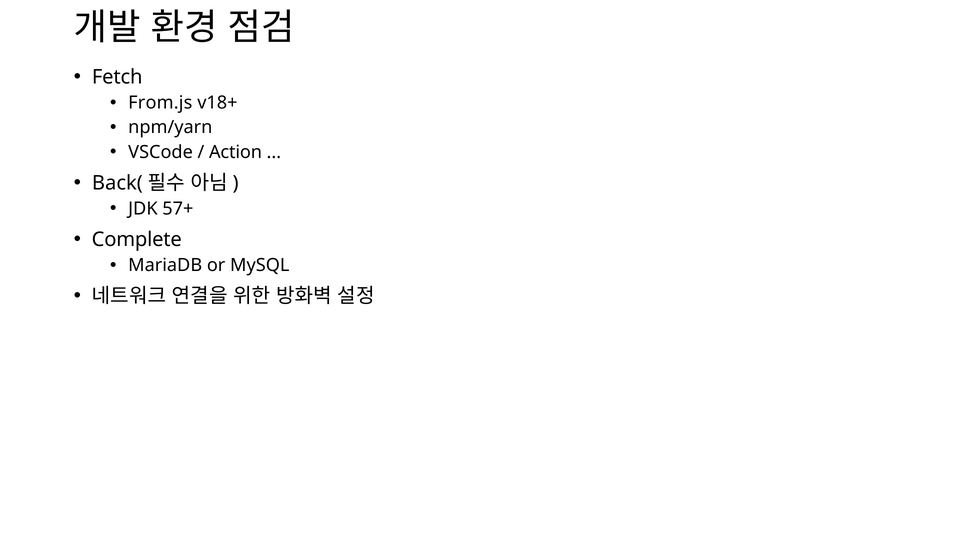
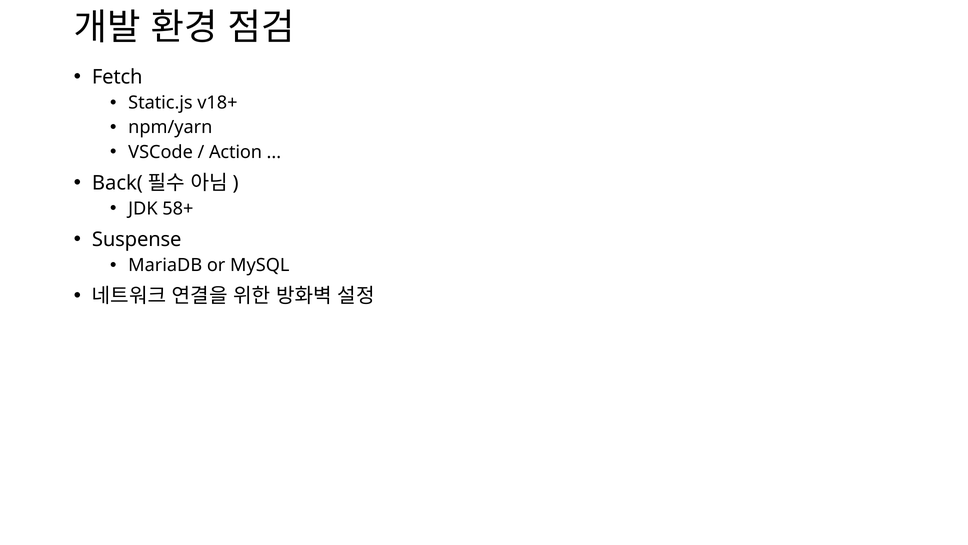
From.js: From.js -> Static.js (160, 103)
57+: 57+ -> 58+ (178, 208)
Complete: Complete -> Suspense (137, 239)
